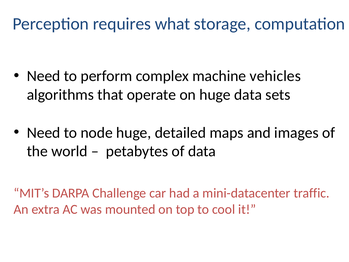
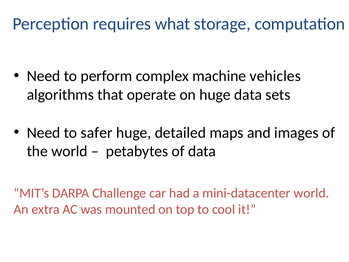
node: node -> safer (97, 133)
mini-datacenter traffic: traffic -> world (311, 193)
